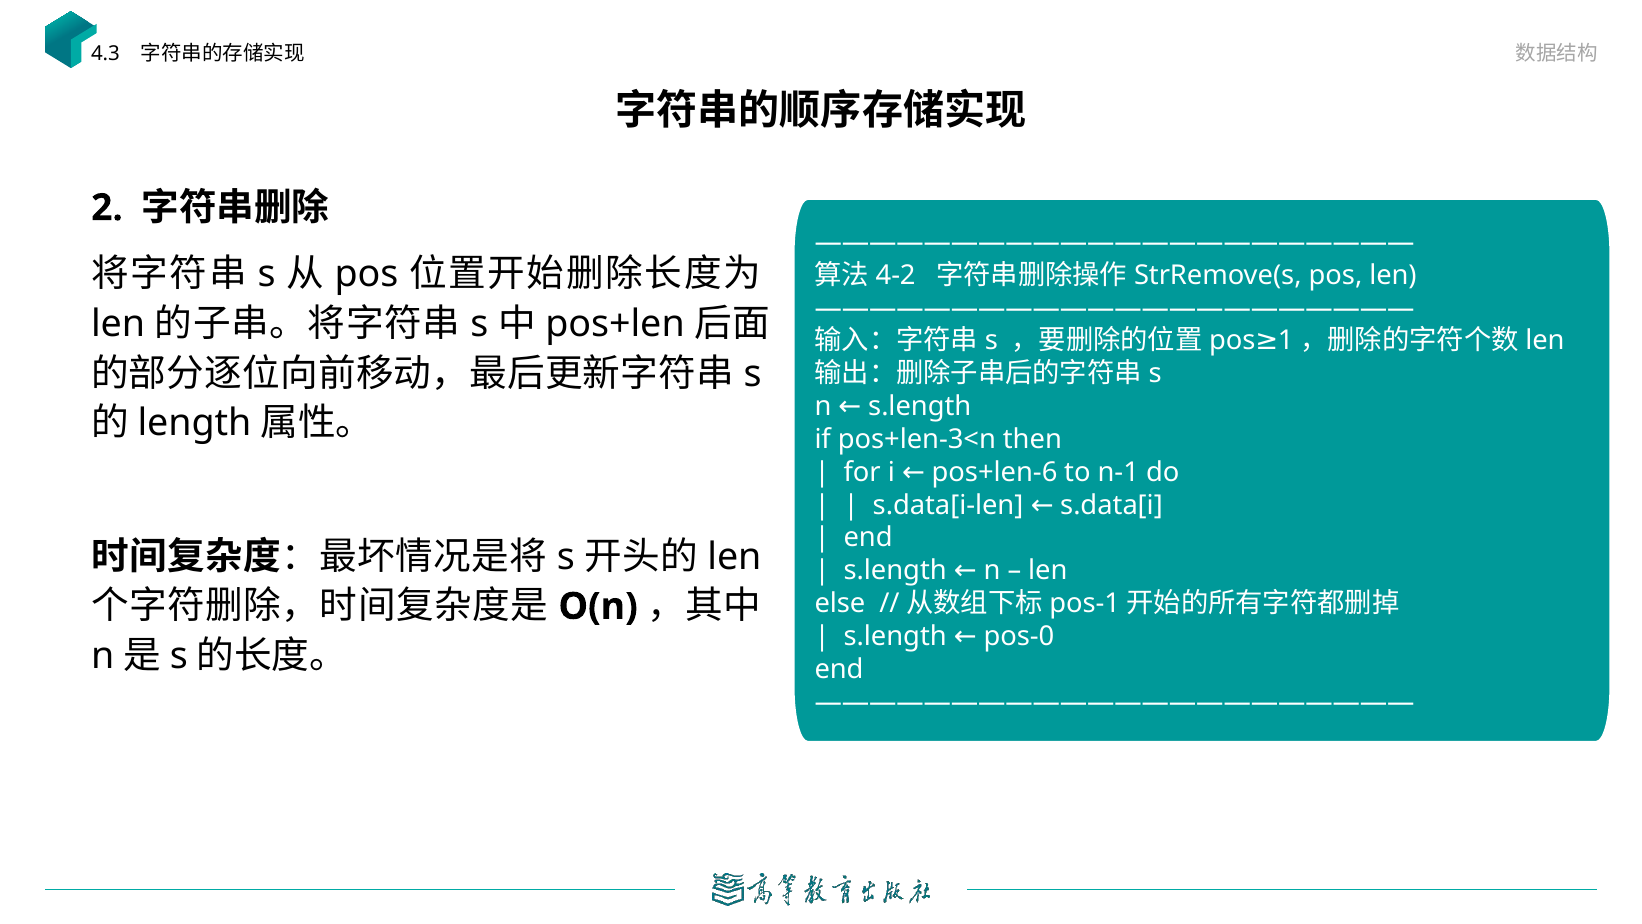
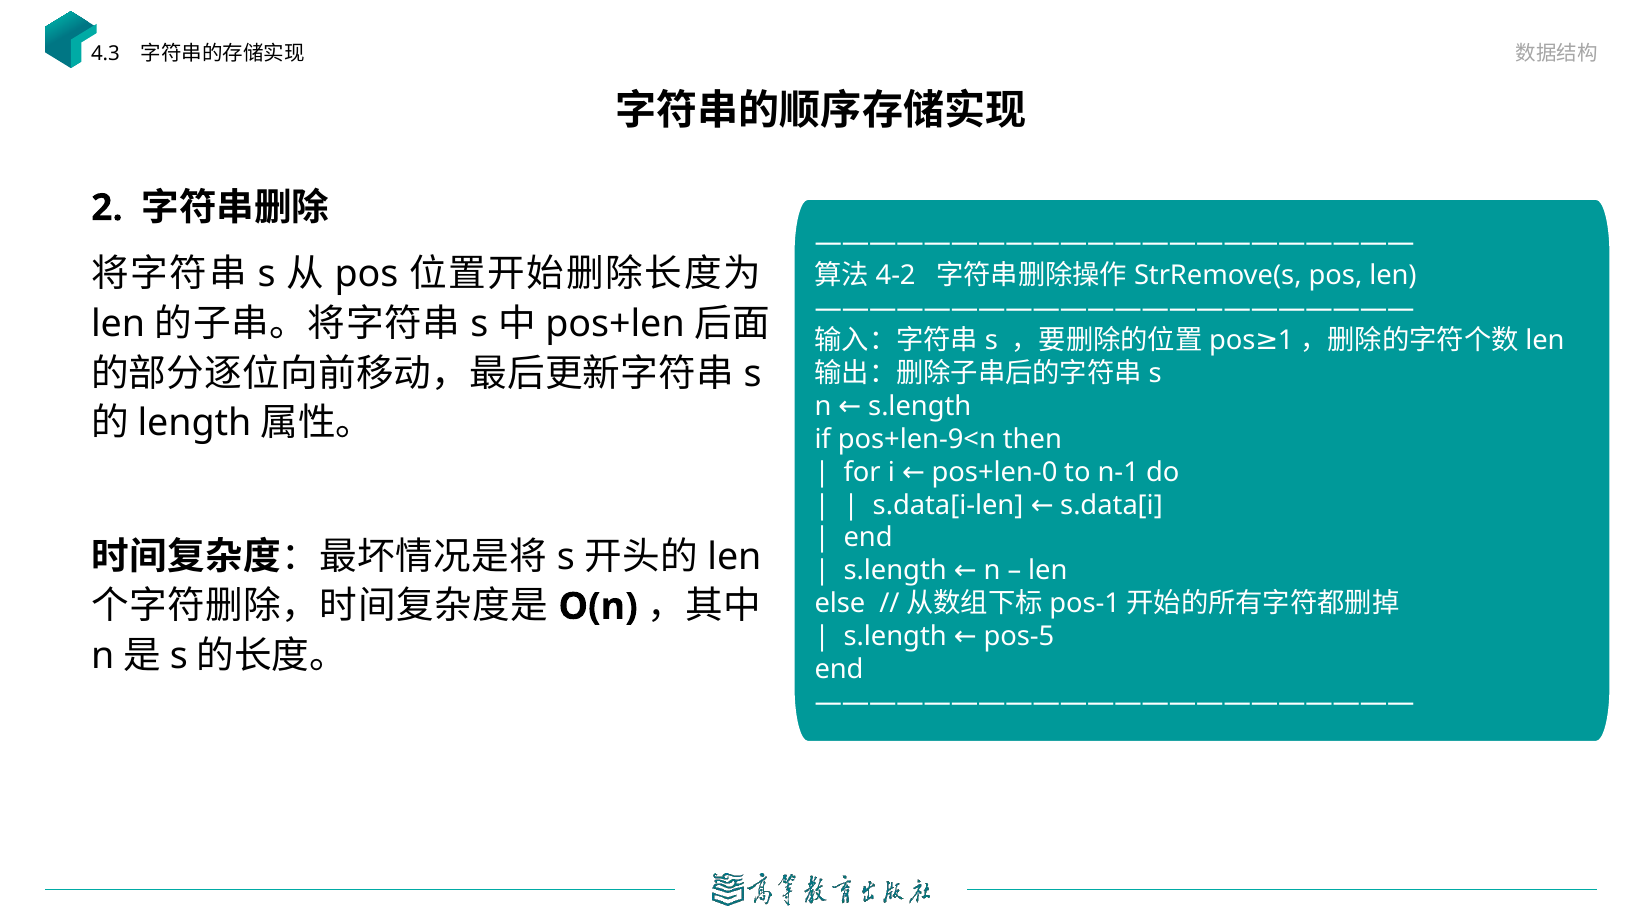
pos+len-3<n: pos+len-3<n -> pos+len-9<n (917, 439)
pos+len-6: pos+len-6 -> pos+len-0 (995, 472)
pos-0: pos-0 -> pos-5 (1019, 636)
